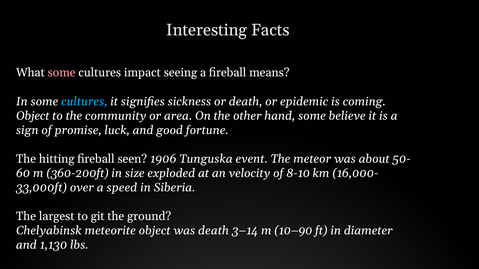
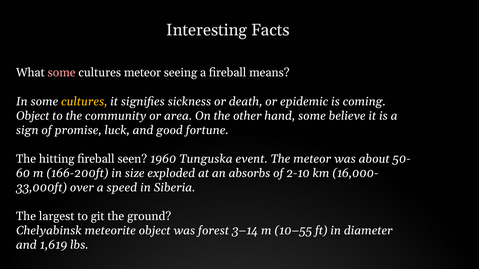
cultures impact: impact -> meteor (142, 73)
cultures colour: light blue -> yellow (84, 102)
1906: 1906 -> 1960 (163, 159)
360-200ft: 360-200ft -> 166-200ft (77, 173)
velocity: velocity -> absorbs (250, 173)
8-10: 8-10 -> 2-10 (298, 173)
was death: death -> forest (214, 231)
10–90: 10–90 -> 10–55 (293, 231)
1,130: 1,130 -> 1,619 (53, 245)
